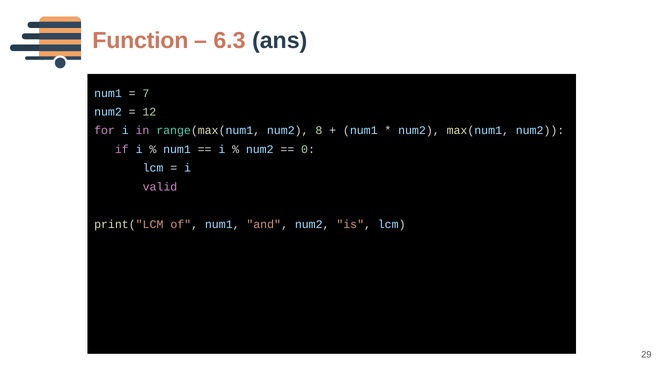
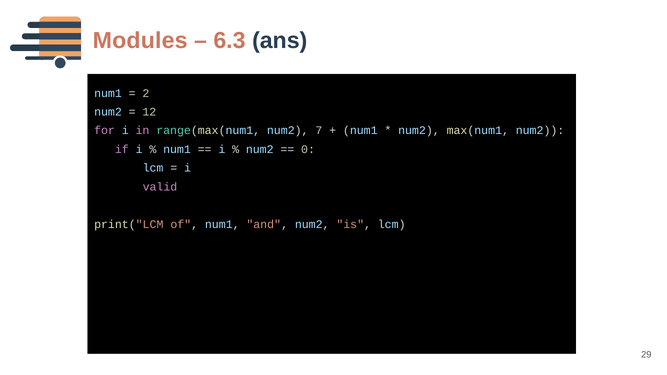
Function: Function -> Modules (140, 41)
7: 7 -> 2 (146, 93)
8: 8 -> 7 (319, 131)
